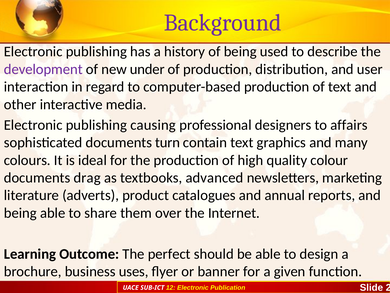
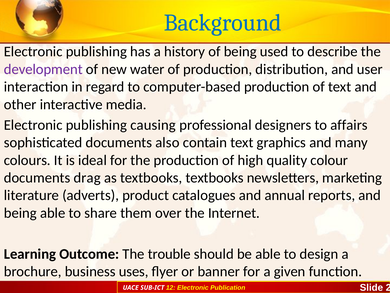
Background colour: purple -> blue (223, 23)
under: under -> water (147, 69)
turn: turn -> also (167, 142)
textbooks advanced: advanced -> textbooks (215, 177)
perfect: perfect -> trouble (169, 254)
